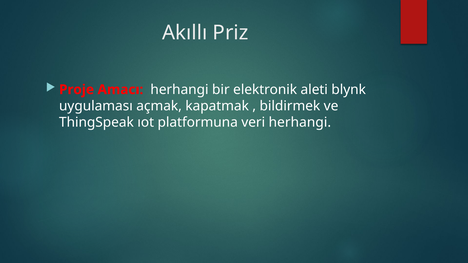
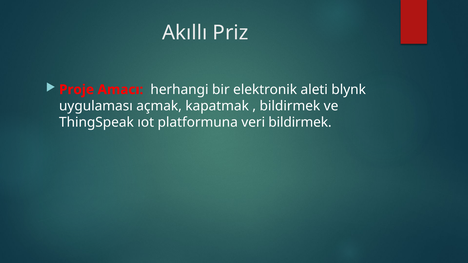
veri herhangi: herhangi -> bildirmek (300, 122)
